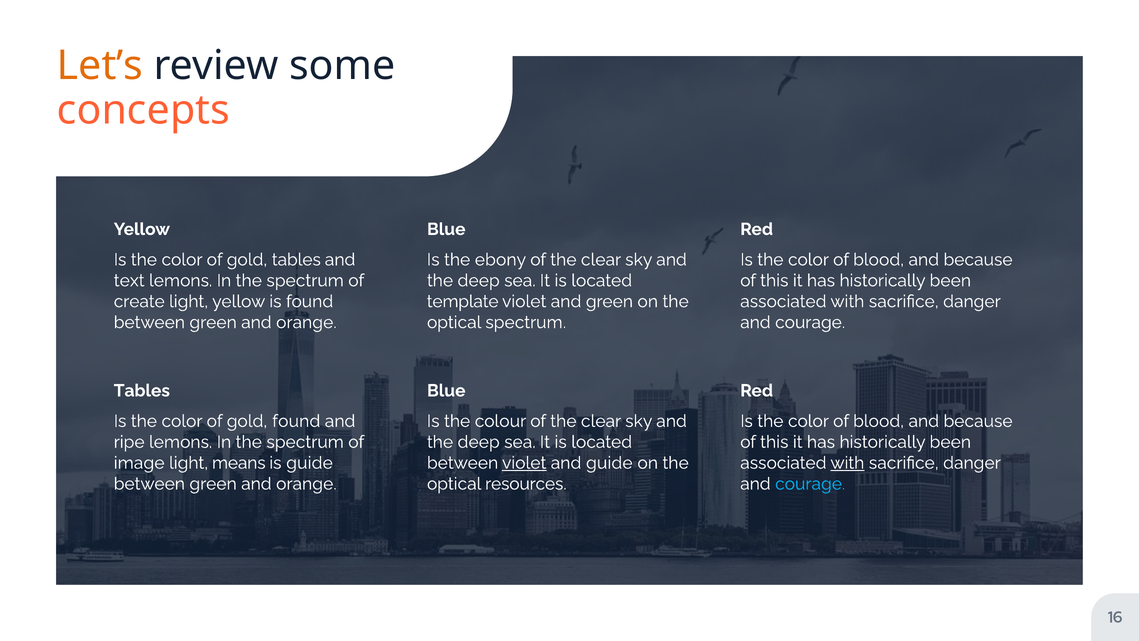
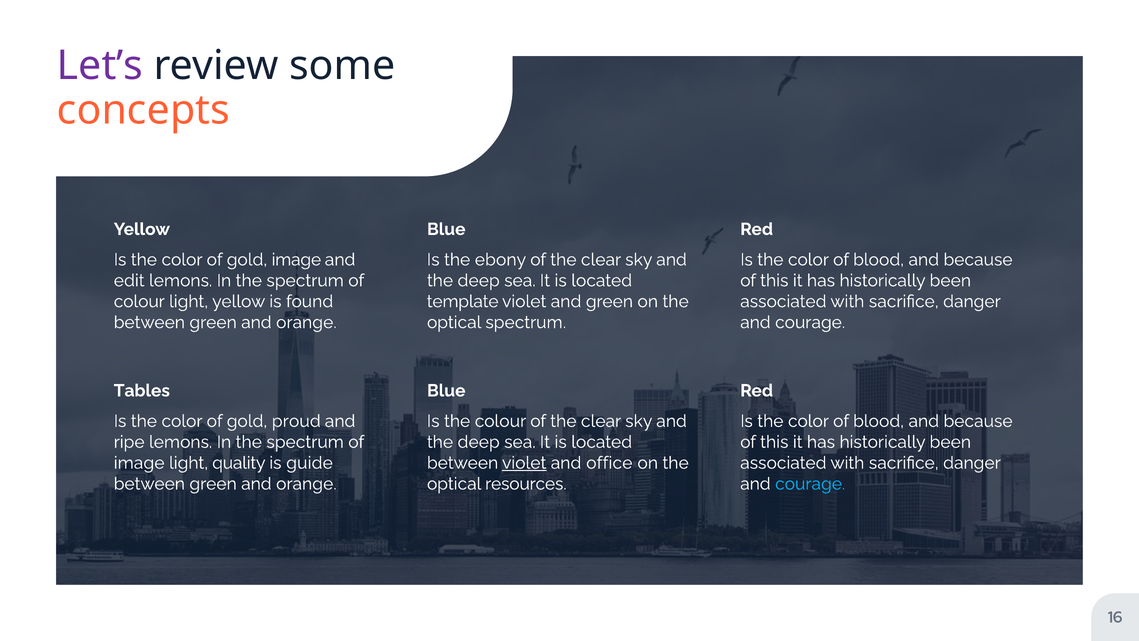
Let’s colour: orange -> purple (100, 66)
gold tables: tables -> image (296, 260)
text: text -> edit (129, 280)
create: create -> colour (139, 301)
gold found: found -> proud (296, 421)
means: means -> quality (239, 463)
and guide: guide -> office (609, 463)
with underline: present -> none (847, 463)
